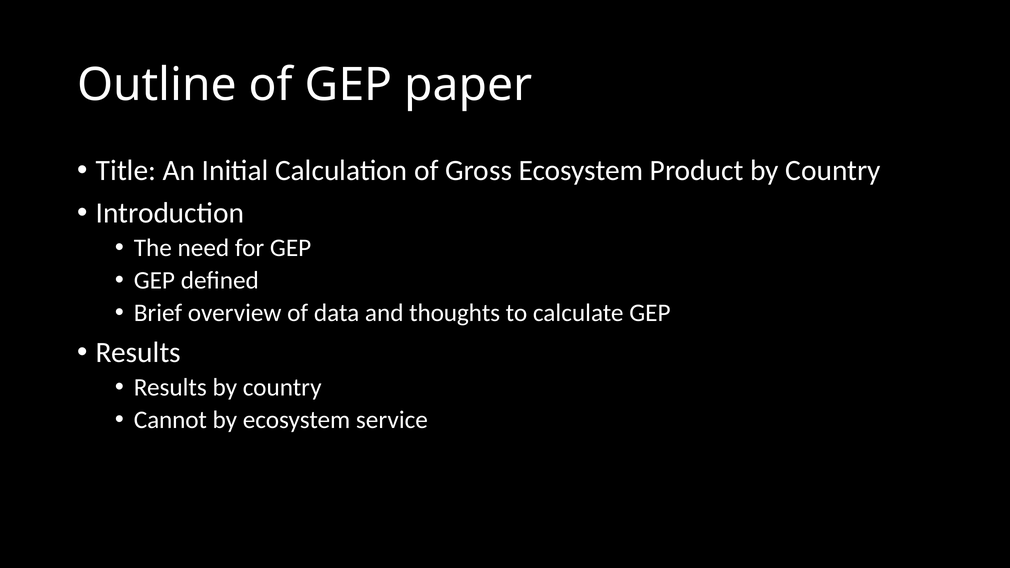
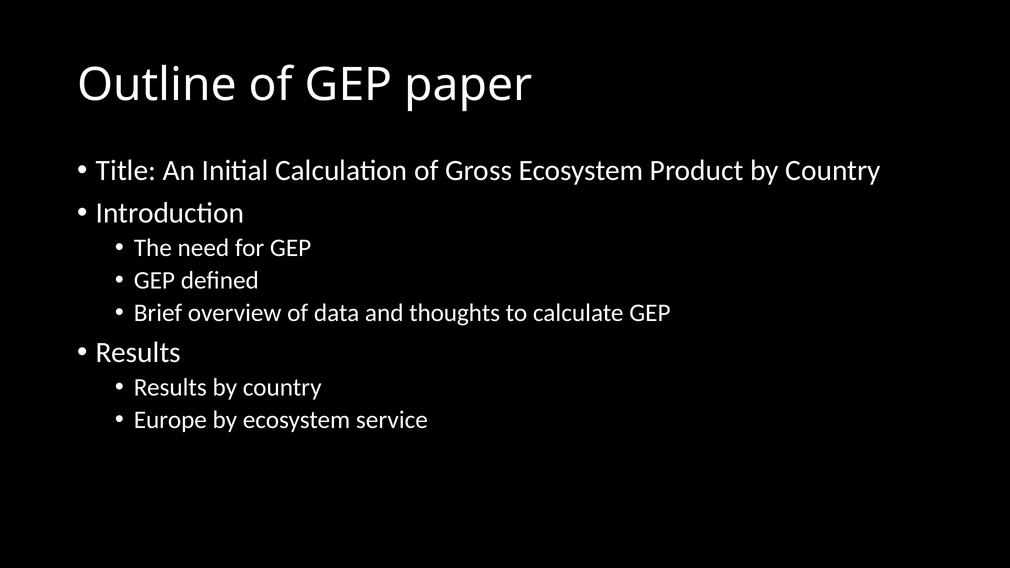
Cannot: Cannot -> Europe (170, 420)
